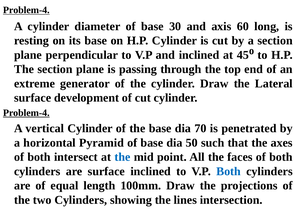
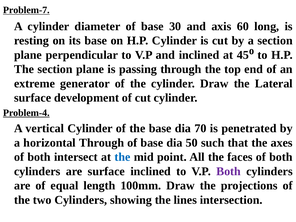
Problem-4: Problem-4 -> Problem-7 (26, 10)
horizontal Pyramid: Pyramid -> Through (102, 143)
Both colour: blue -> purple (229, 171)
